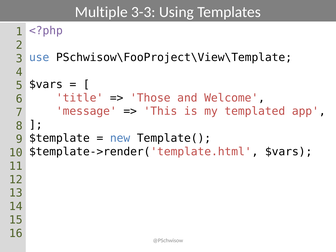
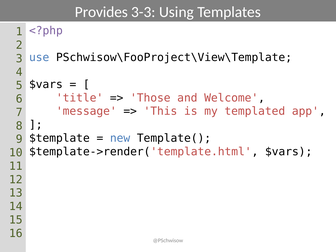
Multiple: Multiple -> Provides (101, 12)
